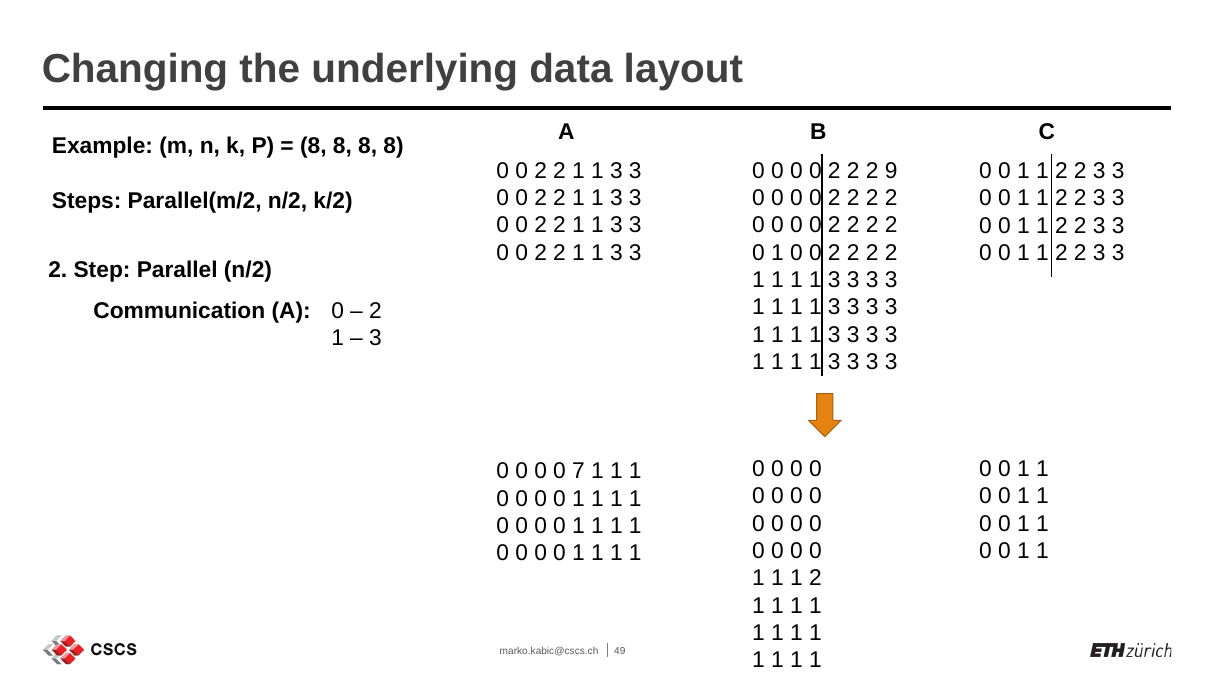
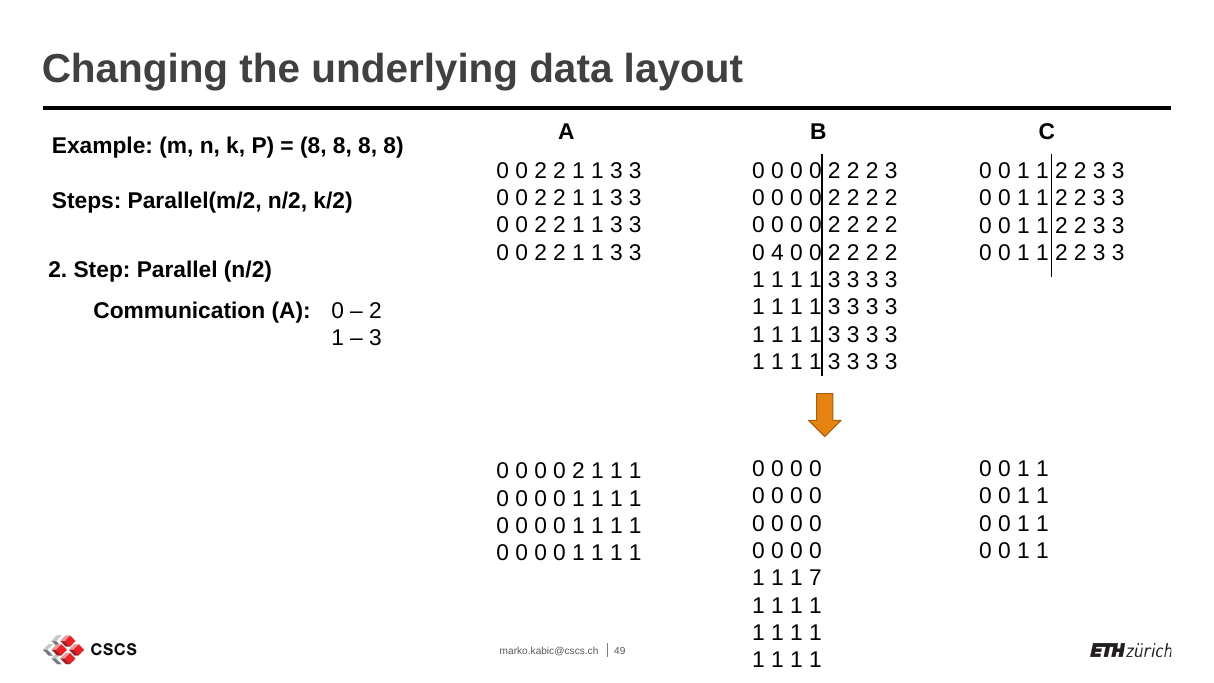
2 2 2 9: 9 -> 3 (891, 171)
1: 1 -> 4 (777, 253)
7: 7 -> 2 (579, 471)
1 1 1 2: 2 -> 7 (815, 578)
